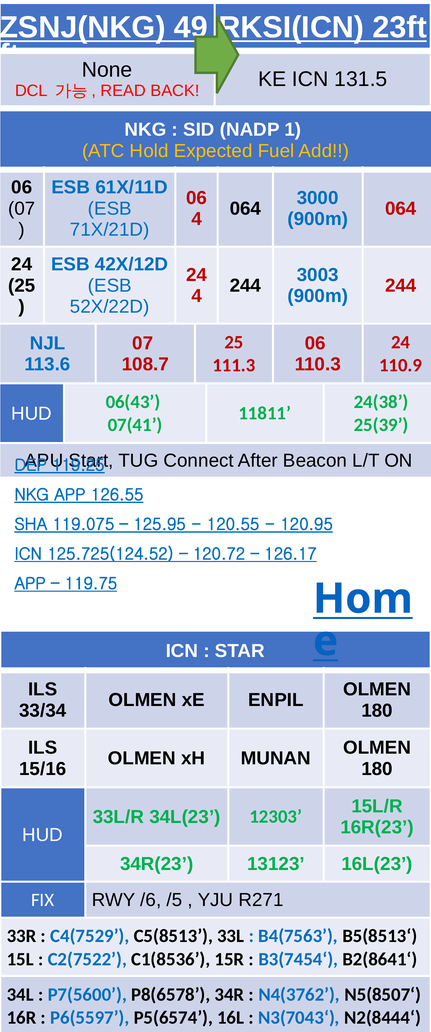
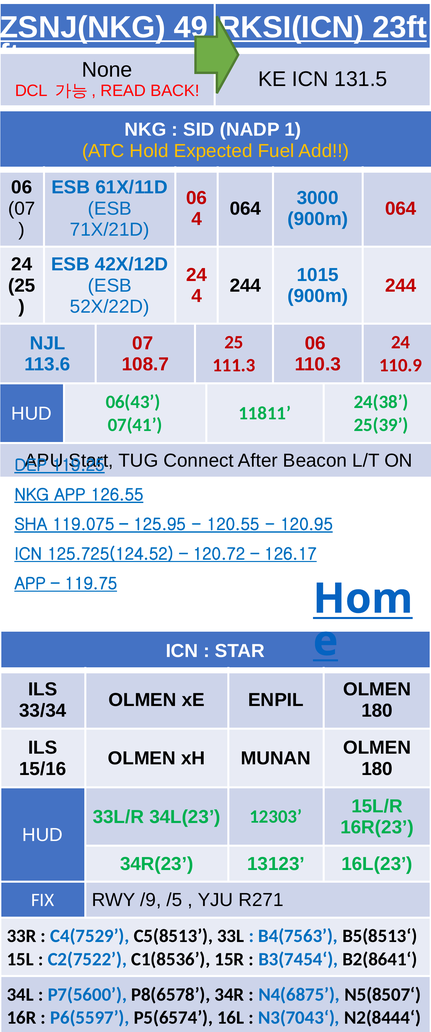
3003: 3003 -> 1015 (318, 275)
/6: /6 -> /9 (151, 899)
N4(3762: N4(3762 -> N4(6875 (299, 994)
